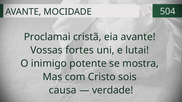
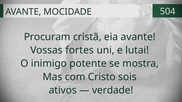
Proclamai: Proclamai -> Procuram (47, 37)
causa: causa -> ativos (63, 90)
